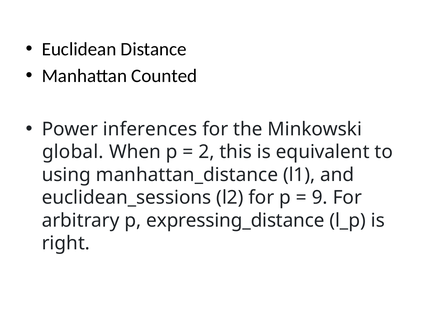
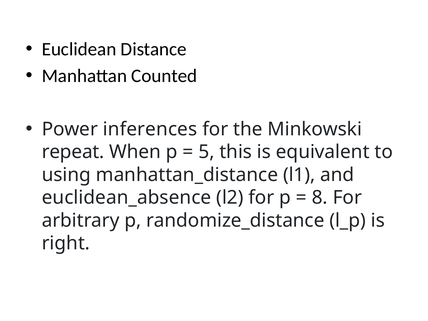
global: global -> repeat (73, 152)
2: 2 -> 5 (206, 152)
euclidean_sessions: euclidean_sessions -> euclidean_absence (126, 198)
9: 9 -> 8 (320, 198)
expressing_distance: expressing_distance -> randomize_distance (235, 220)
